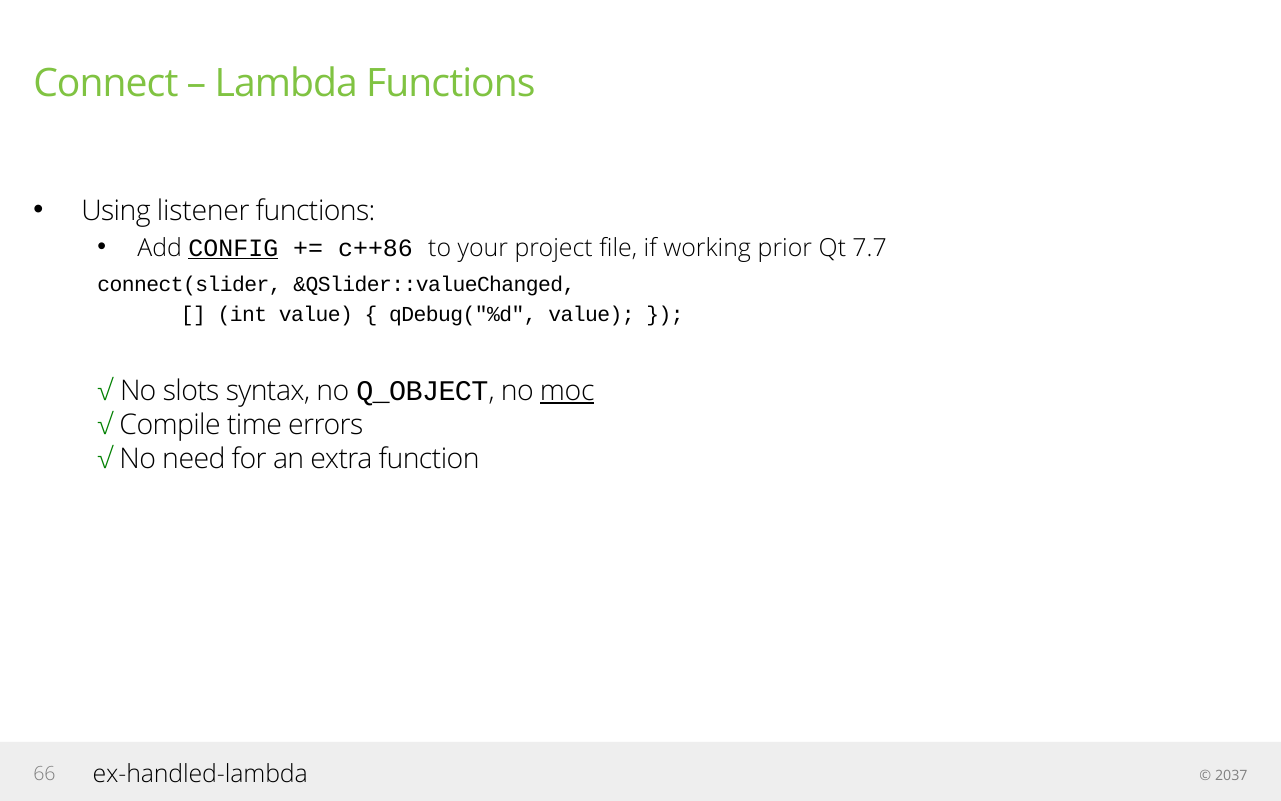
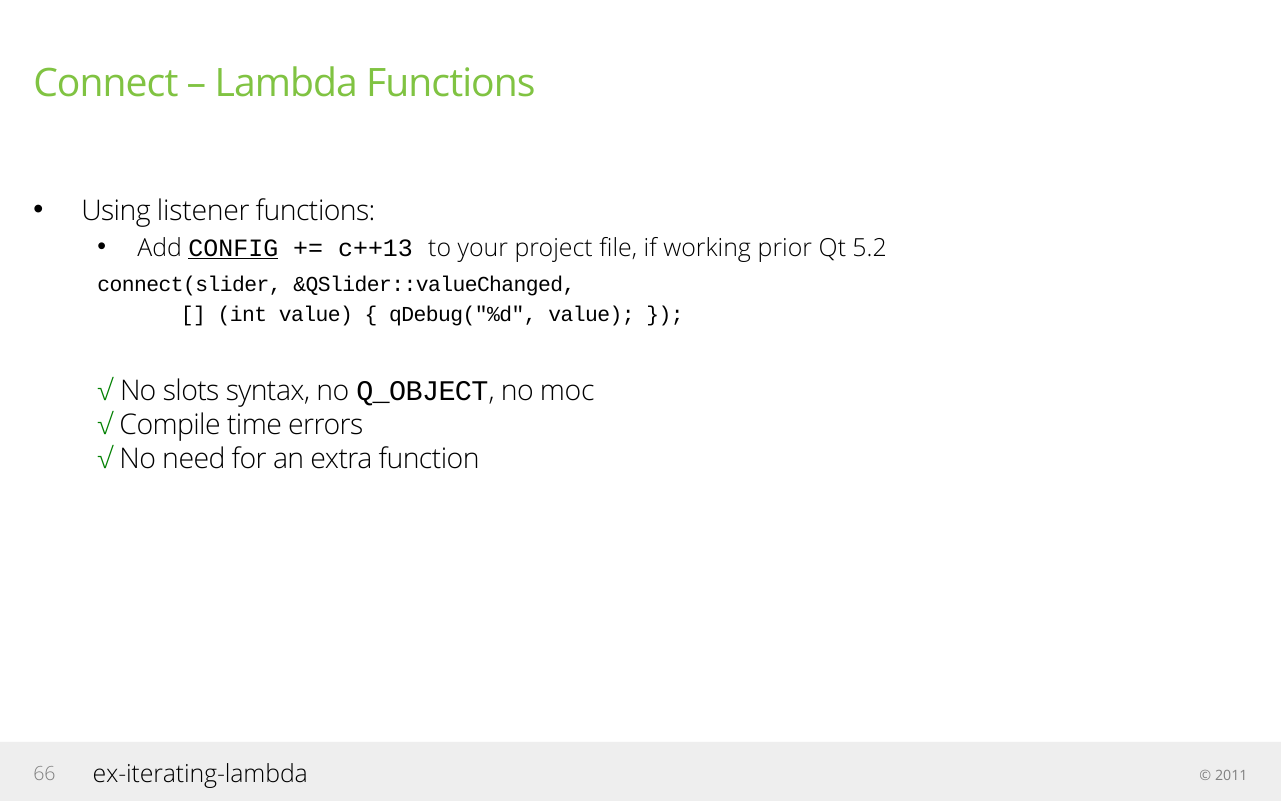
c++86: c++86 -> c++13 (376, 248)
7.7: 7.7 -> 5.2 (870, 248)
moc underline: present -> none (567, 390)
ex-handled-lambda: ex-handled-lambda -> ex-iterating-lambda (200, 774)
2037: 2037 -> 2011 (1231, 775)
